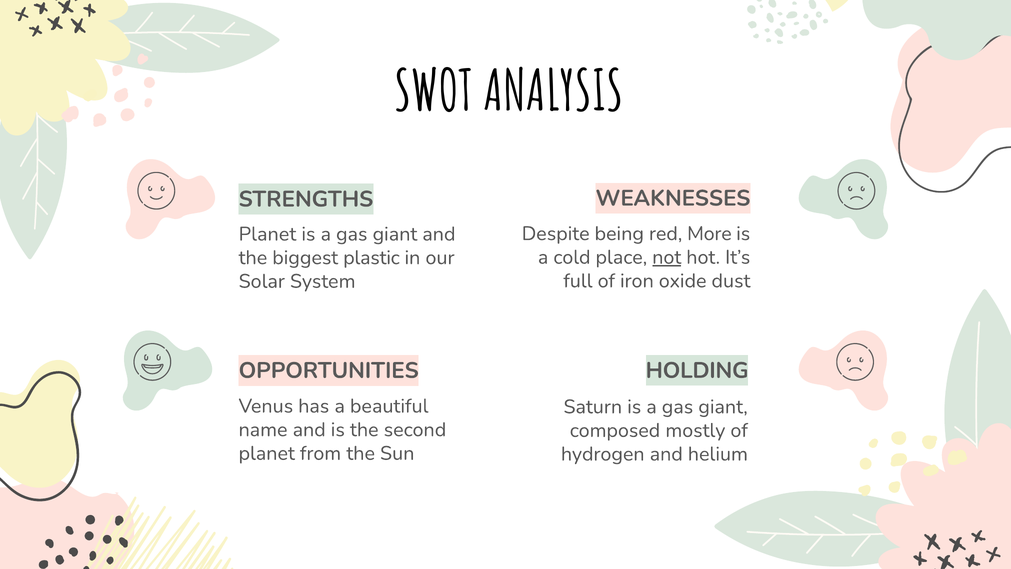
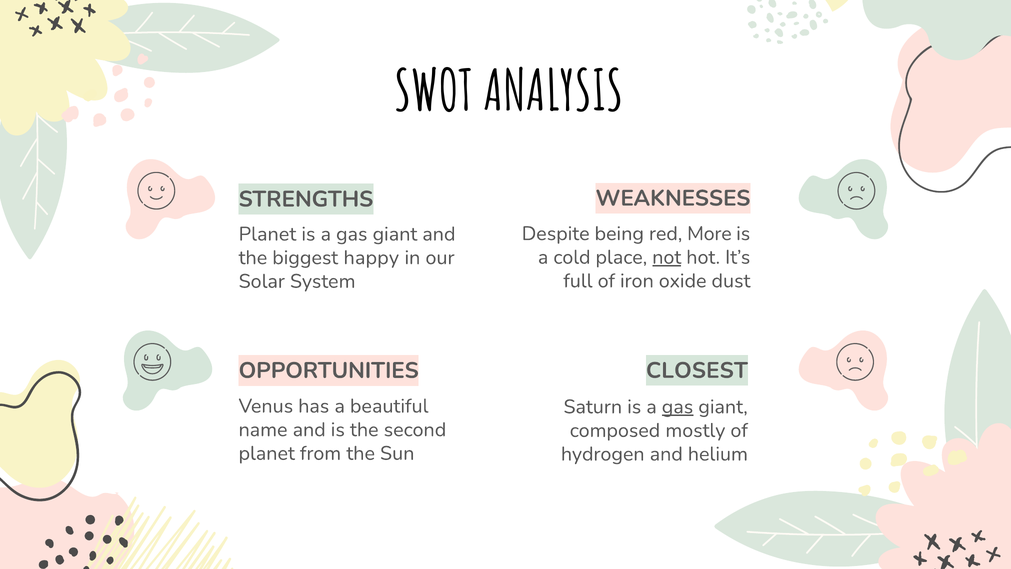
plastic: plastic -> happy (371, 258)
HOLDING: HOLDING -> CLOSEST (697, 370)
gas underline: none -> present (678, 407)
